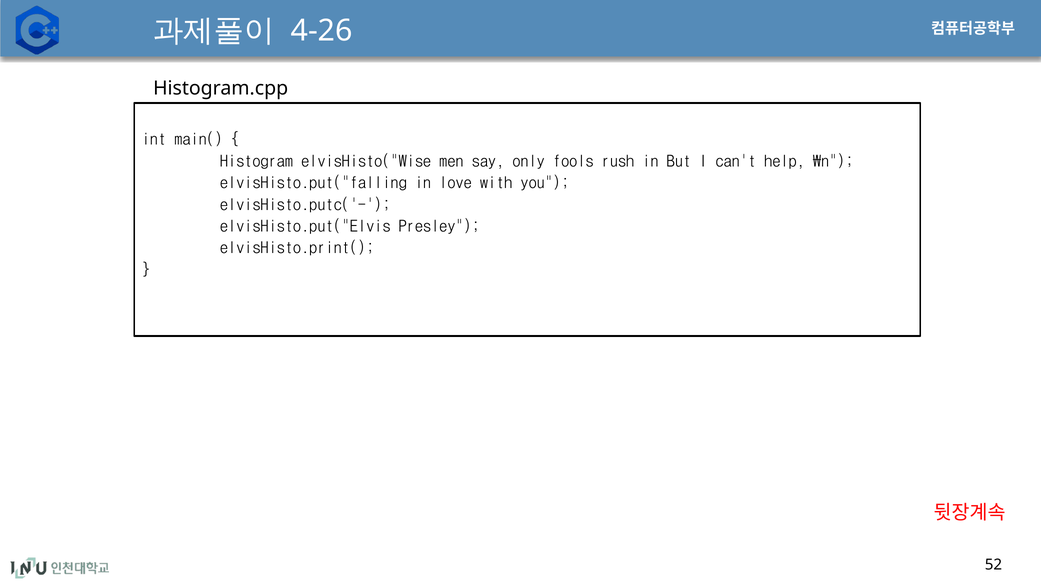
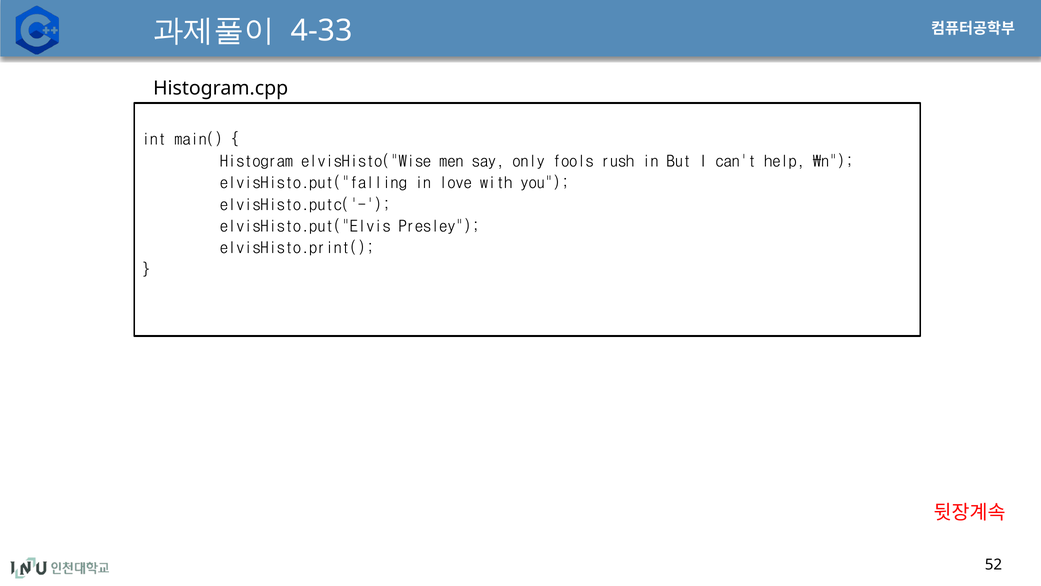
4-26: 4-26 -> 4-33 (322, 30)
